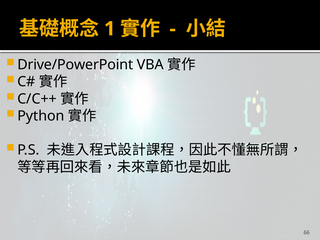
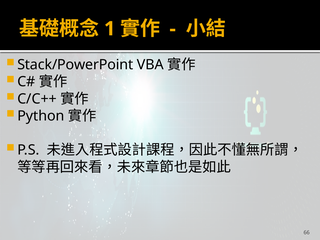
Drive/PowerPoint: Drive/PowerPoint -> Stack/PowerPoint (75, 65)
